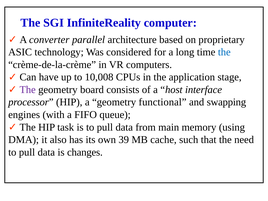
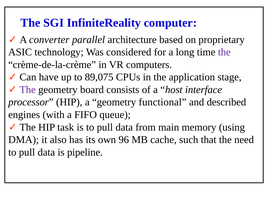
the colour: blue -> purple (224, 52)
10,008: 10,008 -> 89,075 (99, 77)
swapping: swapping -> described (226, 102)
39: 39 -> 96 (124, 140)
changes: changes -> pipeline (85, 152)
